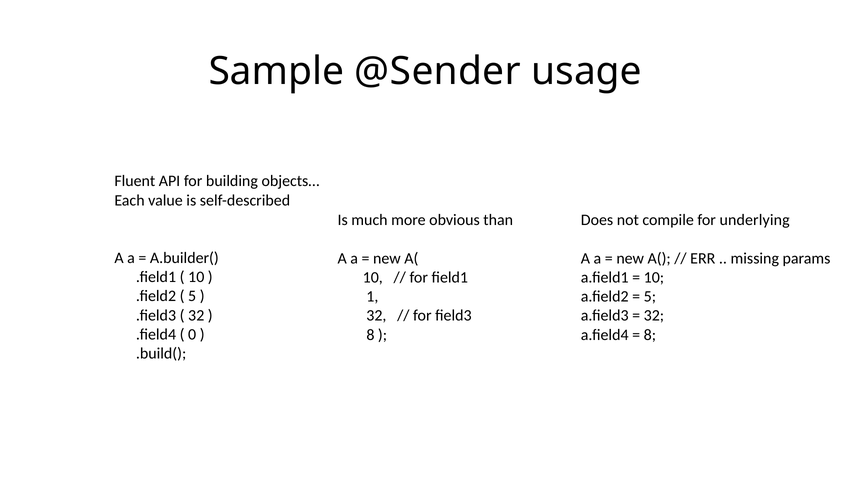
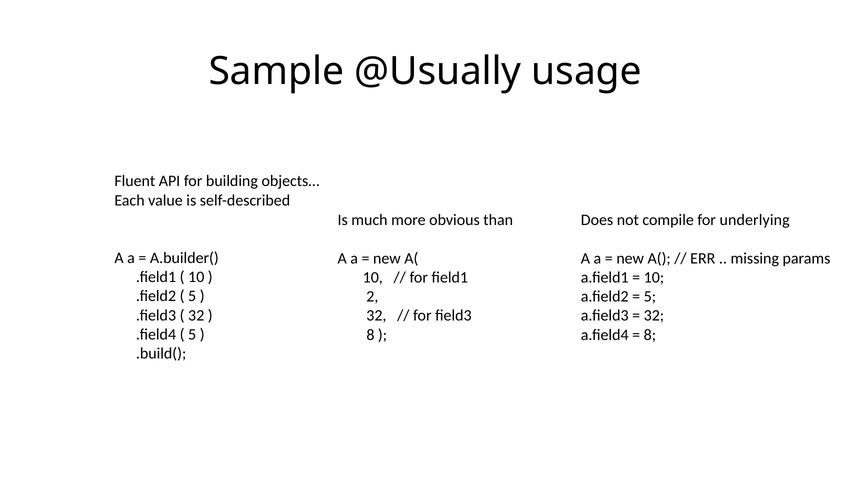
@Sender: @Sender -> @Usually (438, 71)
1: 1 -> 2 (372, 296)
0: 0 -> 5 (192, 334)
